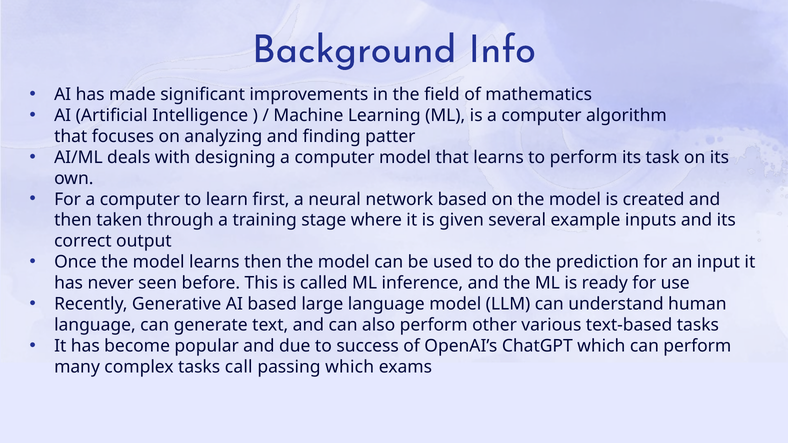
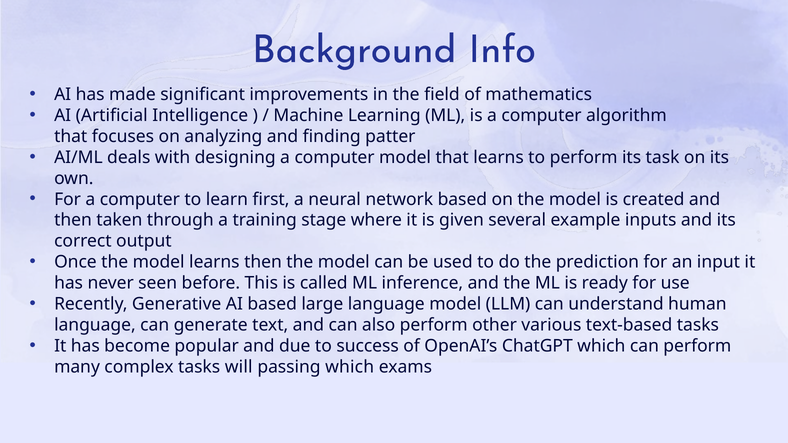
call: call -> will (239, 367)
